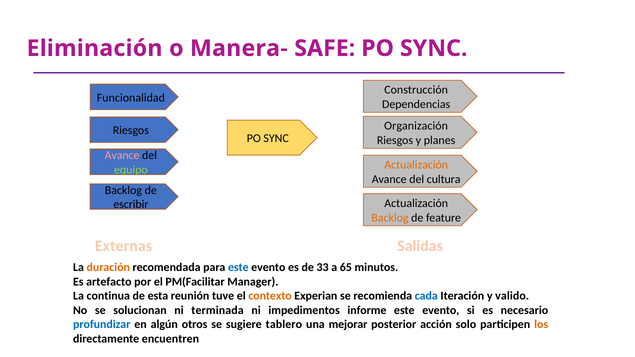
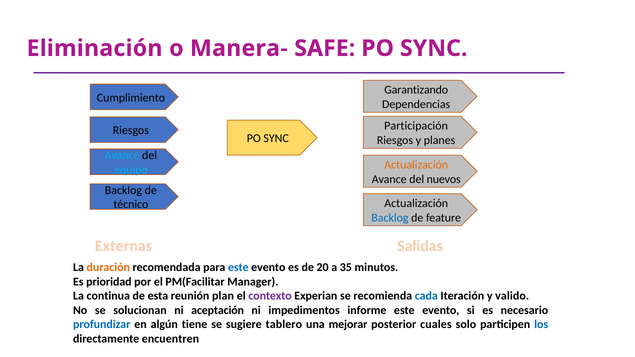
Construcción: Construcción -> Garantizando (416, 90)
Funcionalidad: Funcionalidad -> Cumplimiento (131, 98)
Organización: Organización -> Participación (416, 126)
Avance colour: pink -> light blue (122, 156)
equipo colour: light green -> light blue (131, 170)
cultura: cultura -> nuevos (444, 179)
escribir: escribir -> técnico (131, 205)
Backlog colour: orange -> blue (390, 218)
33: 33 -> 20 (323, 267)
65: 65 -> 35 (346, 267)
artefacto: artefacto -> prioridad (109, 282)
tuve: tuve -> plan (223, 296)
contexto colour: orange -> purple (270, 296)
terminada: terminada -> aceptación (218, 310)
otros: otros -> tiene (195, 325)
acción: acción -> cuales (436, 325)
los colour: orange -> blue (541, 325)
